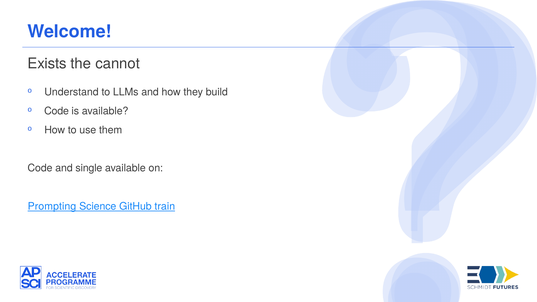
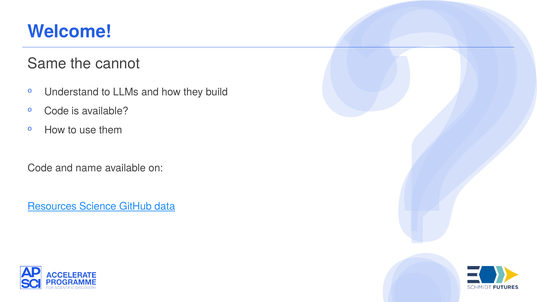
Exists: Exists -> Same (47, 64)
single: single -> name (89, 168)
Prompting: Prompting -> Resources (52, 206)
train: train -> data (165, 206)
